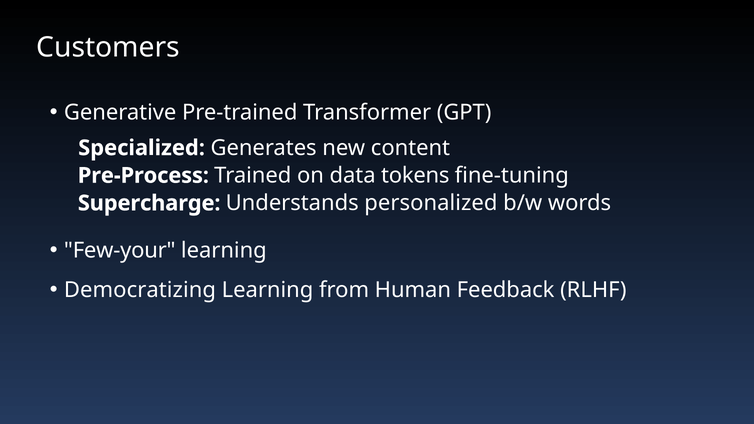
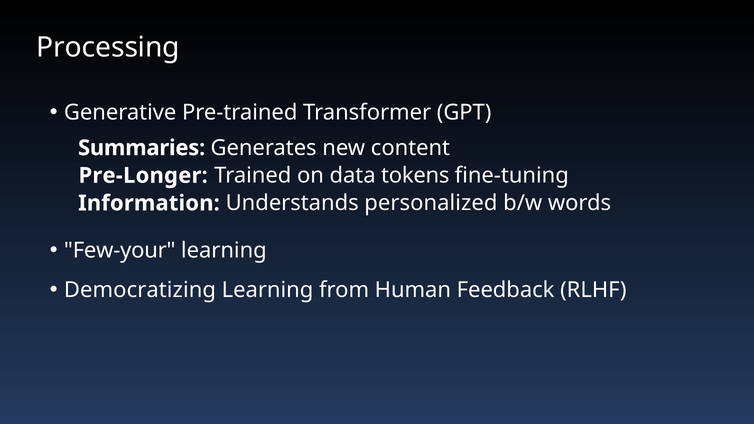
Customers: Customers -> Processing (108, 47)
Specialized: Specialized -> Summaries (142, 148)
Pre-Process: Pre-Process -> Pre-Longer (143, 176)
Supercharge: Supercharge -> Information (149, 203)
